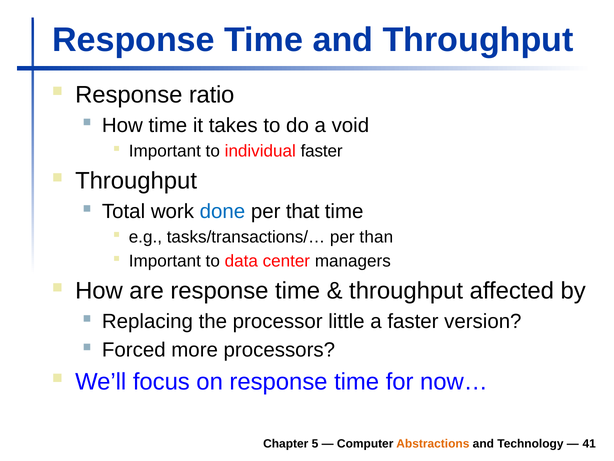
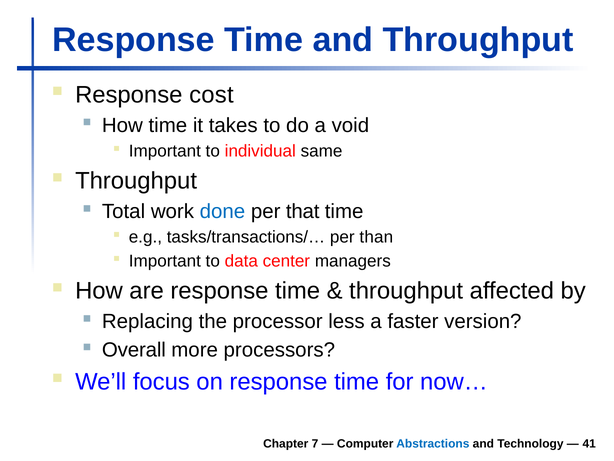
ratio: ratio -> cost (211, 95)
individual faster: faster -> same (322, 151)
little: little -> less (346, 321)
Forced: Forced -> Overall (134, 350)
5: 5 -> 7 (315, 443)
Abstractions colour: orange -> blue (433, 443)
